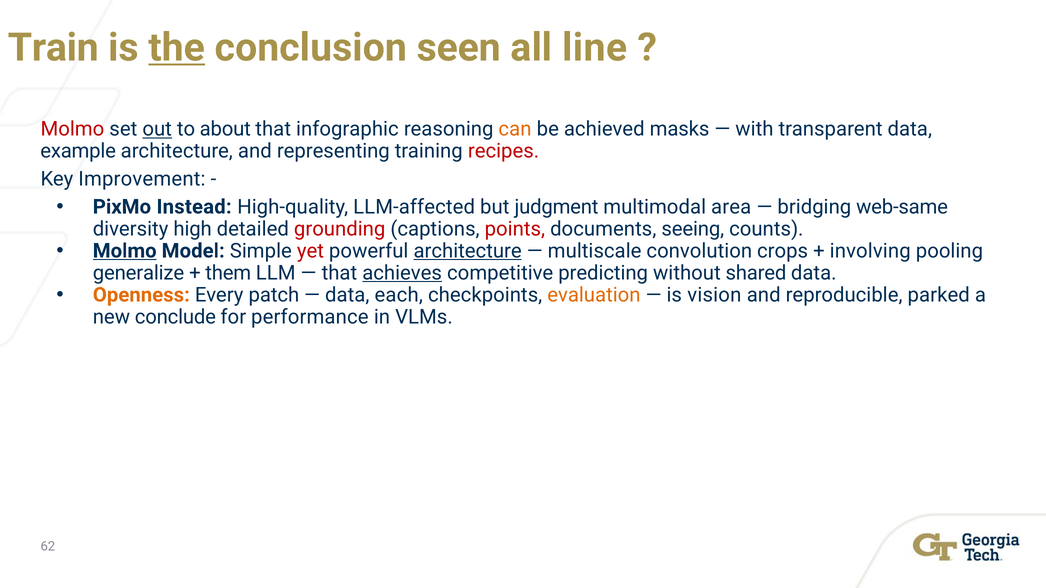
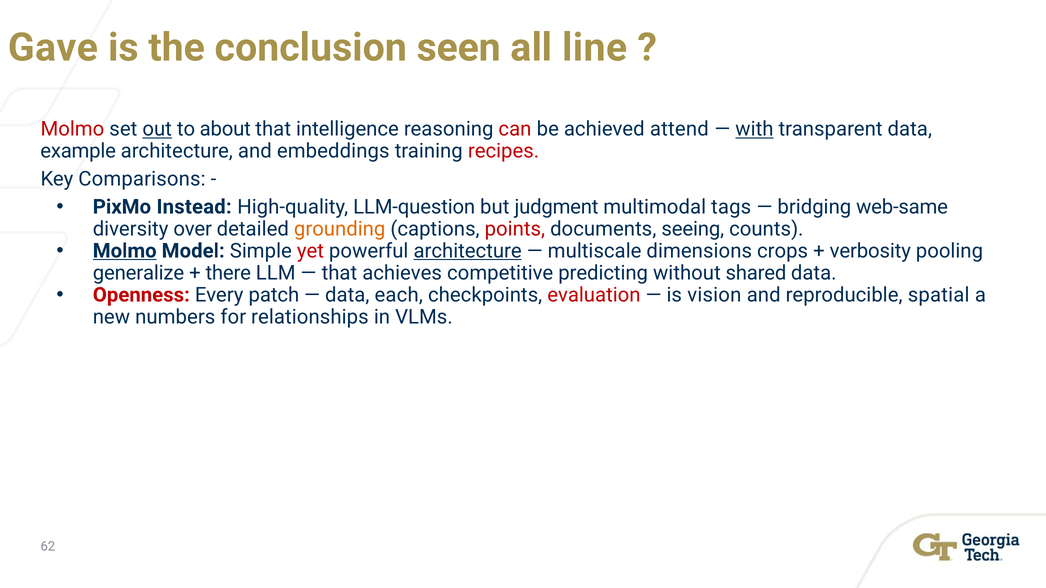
Train: Train -> Gave (53, 48)
the underline: present -> none (177, 48)
infographic: infographic -> intelligence (347, 129)
can colour: orange -> red (515, 129)
masks: masks -> attend (679, 129)
with underline: none -> present (754, 129)
representing: representing -> embeddings (333, 151)
Improvement: Improvement -> Comparisons (142, 179)
LLM-affected: LLM-affected -> LLM-question (414, 207)
area: area -> tags (731, 207)
high: high -> over (193, 229)
grounding colour: red -> orange (340, 229)
convolution: convolution -> dimensions (699, 251)
involving: involving -> verbosity (870, 251)
them: them -> there (228, 273)
achieves underline: present -> none (402, 273)
Openness colour: orange -> red (141, 295)
evaluation colour: orange -> red (594, 295)
parked: parked -> spatial (939, 295)
conclude: conclude -> numbers (175, 317)
performance: performance -> relationships (310, 317)
